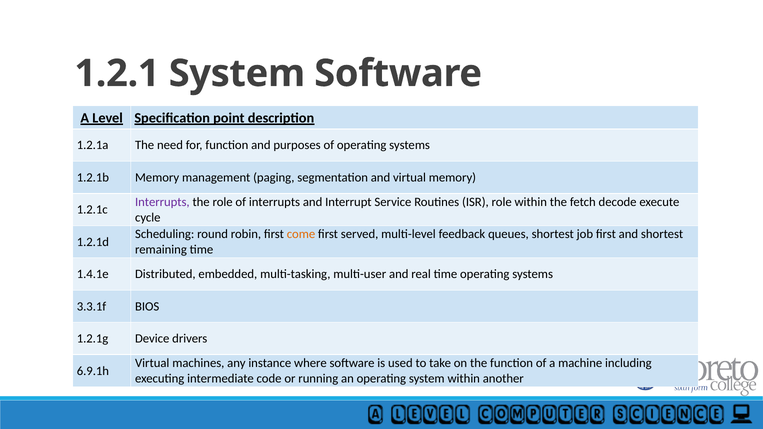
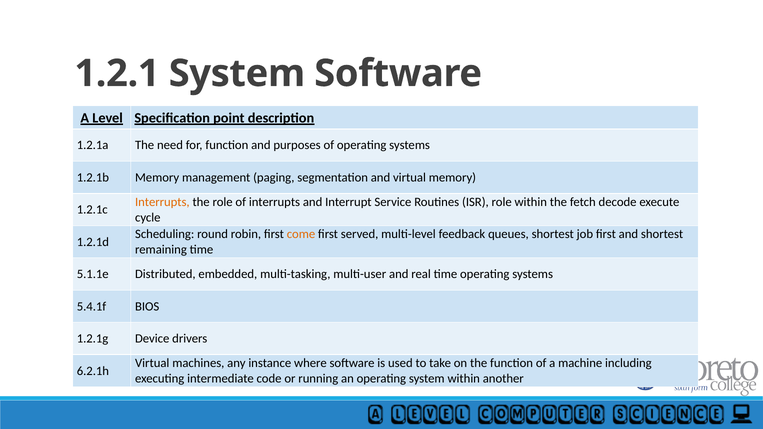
Interrupts colour: purple -> orange (162, 202)
1.4.1e: 1.4.1e -> 5.1.1e (93, 274)
3.3.1f: 3.3.1f -> 5.4.1f (92, 307)
6.9.1h: 6.9.1h -> 6.2.1h (93, 371)
